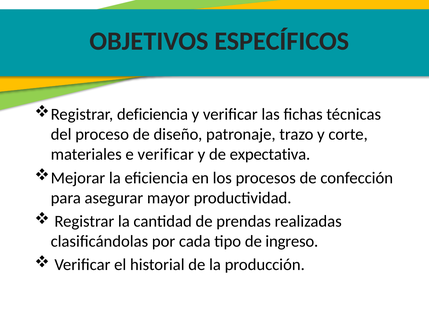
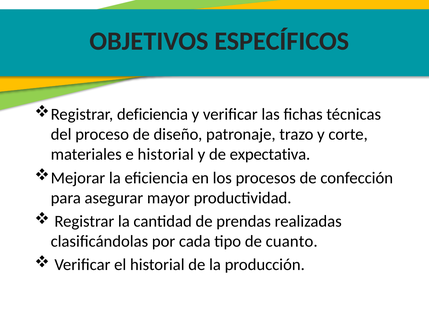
e verificar: verificar -> historial (166, 154)
ingreso: ingreso -> cuanto (292, 241)
